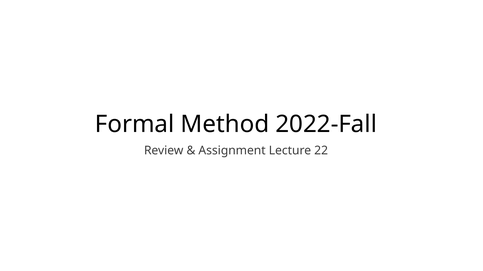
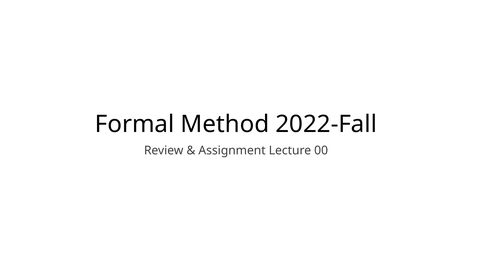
22: 22 -> 00 (321, 151)
